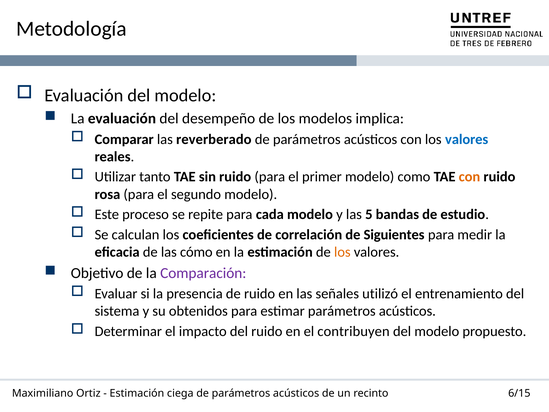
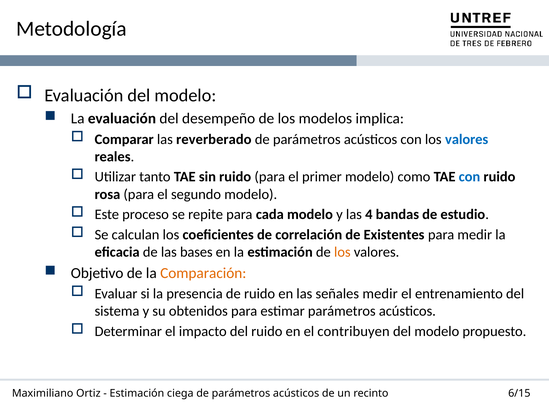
con colour: orange -> blue (469, 177)
5: 5 -> 4 (369, 214)
Siguientes: Siguientes -> Existentes (394, 235)
cómo: cómo -> bases (196, 252)
Comparación colour: purple -> orange (203, 273)
señales utilizó: utilizó -> medir (380, 294)
